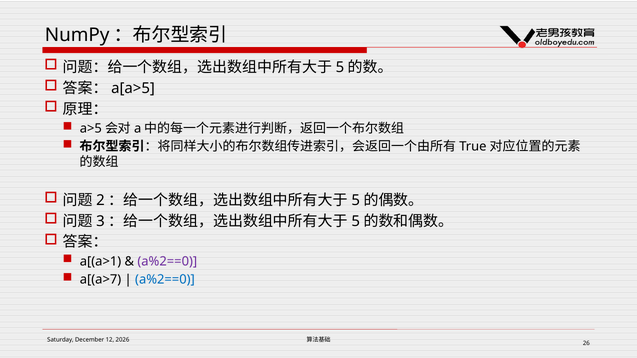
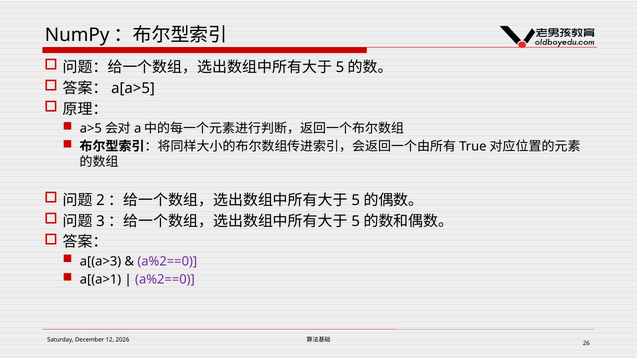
a[(a>1: a[(a>1 -> a[(a>3 (101, 261)
a[(a>7: a[(a>7 -> a[(a>1 (101, 280)
a%2==0 colour: blue -> purple (165, 280)
